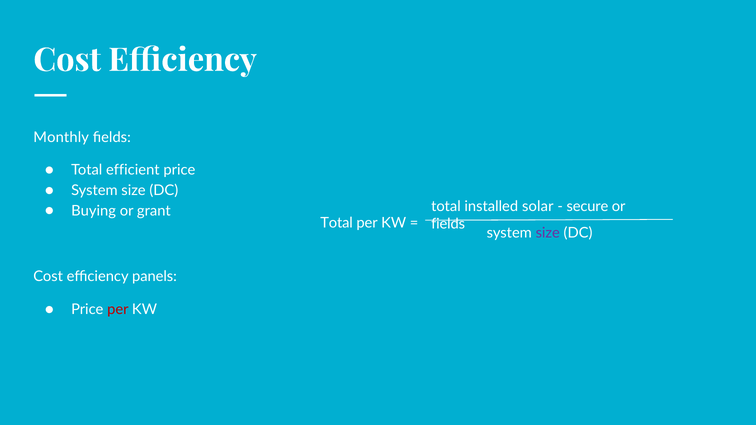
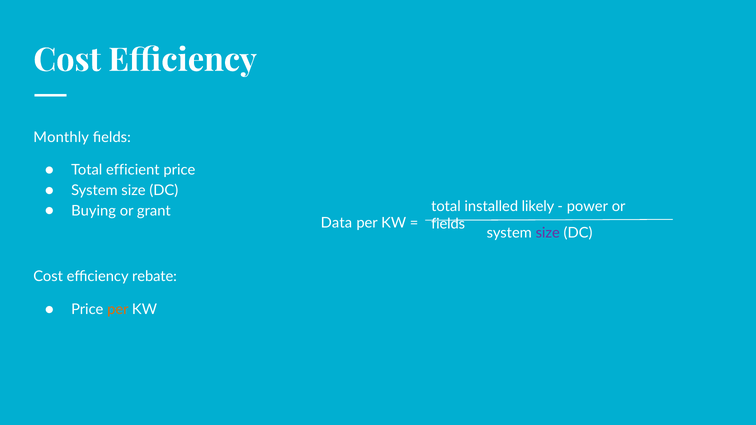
solar: solar -> likely (538, 206)
secure: secure -> power (587, 206)
Total: Total -> Data (336, 223)
panels: panels -> rebate (154, 277)
per colour: red -> orange (118, 310)
